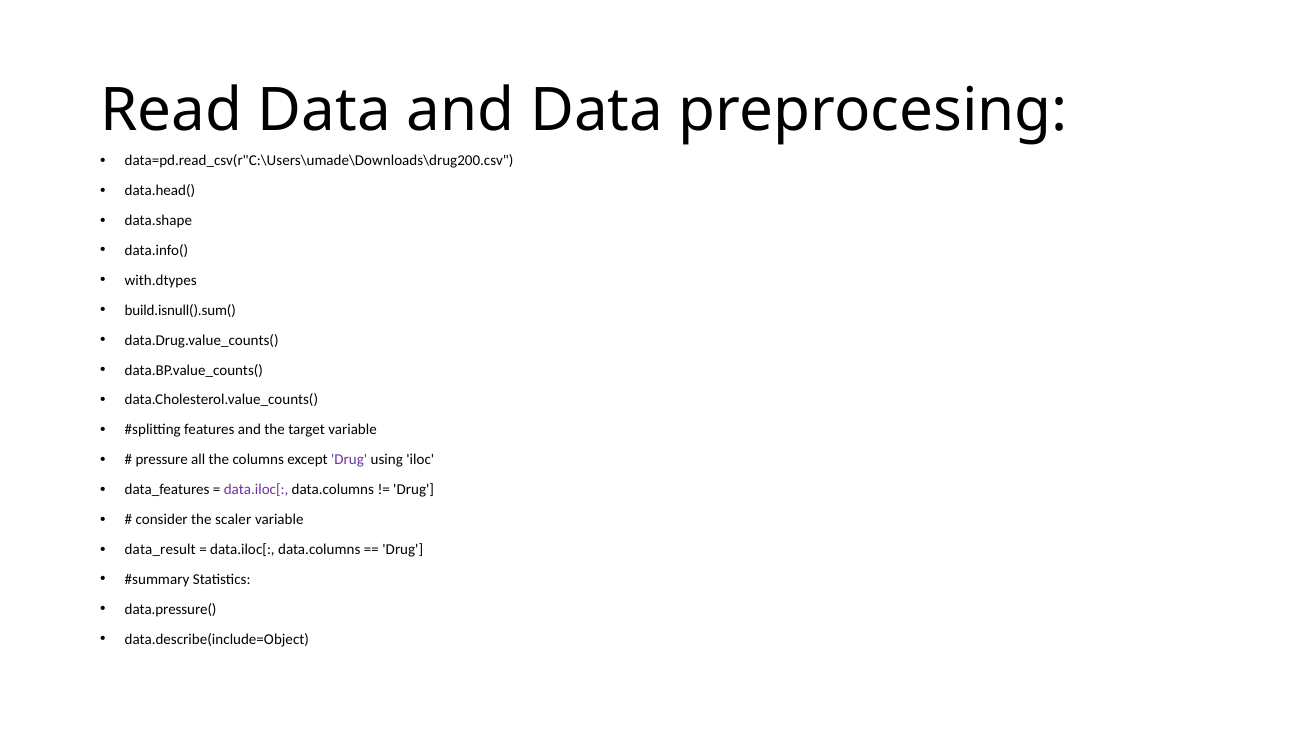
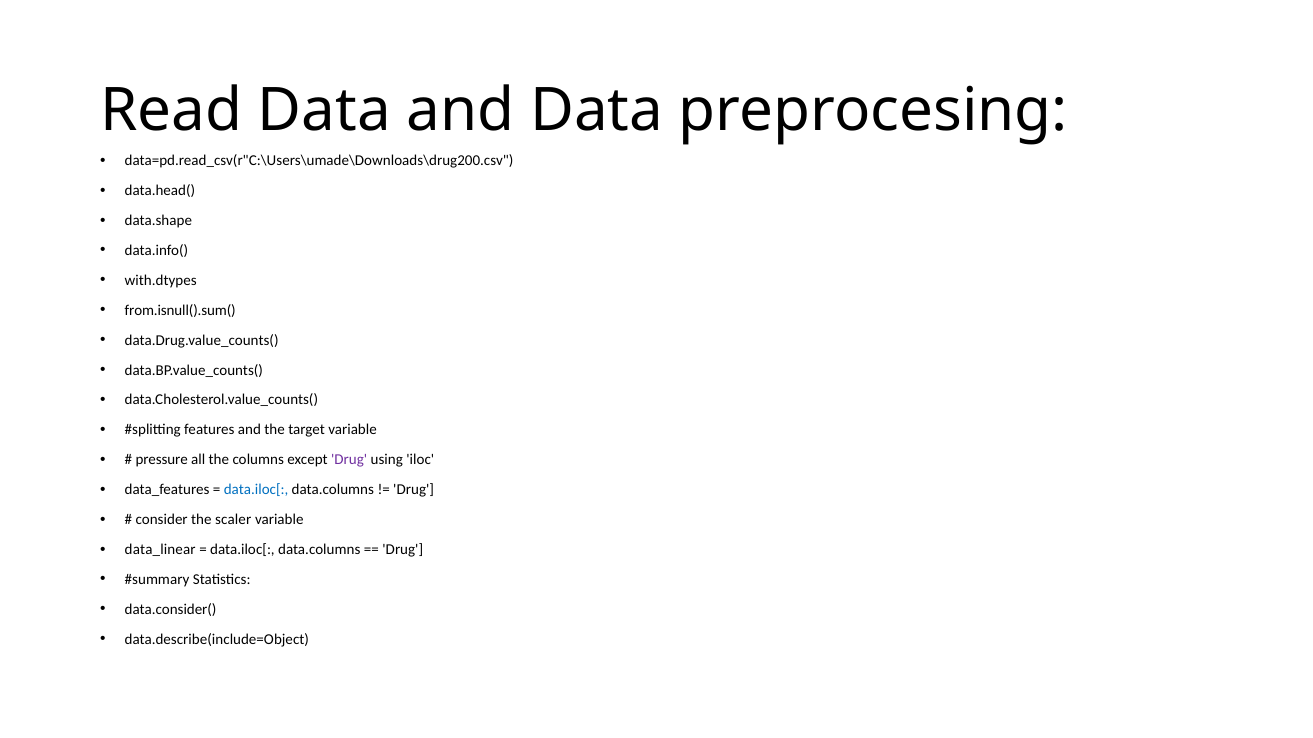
build.isnull().sum(: build.isnull().sum( -> from.isnull().sum( (180, 311)
data.iloc[ colour: purple -> blue (256, 490)
data_result: data_result -> data_linear (160, 550)
data.pressure(: data.pressure( -> data.consider( (171, 610)
